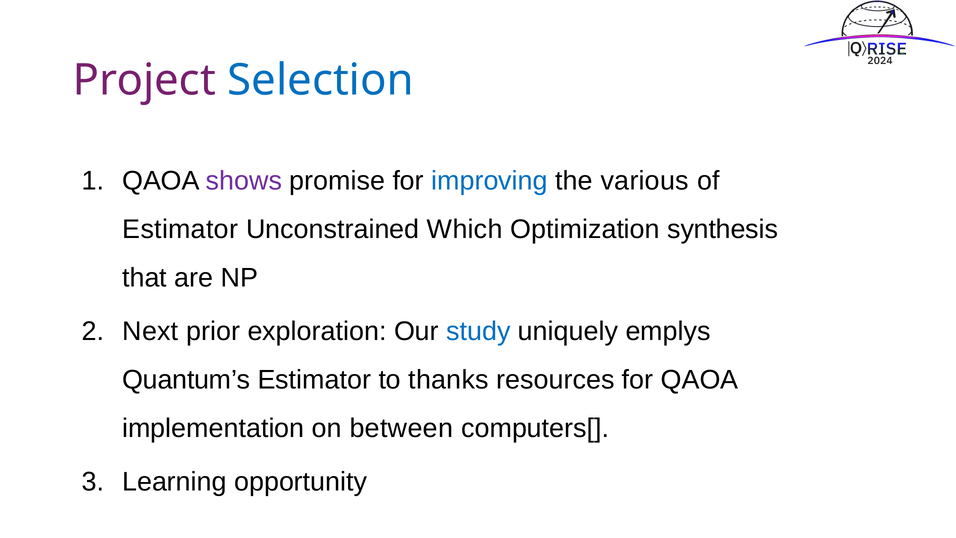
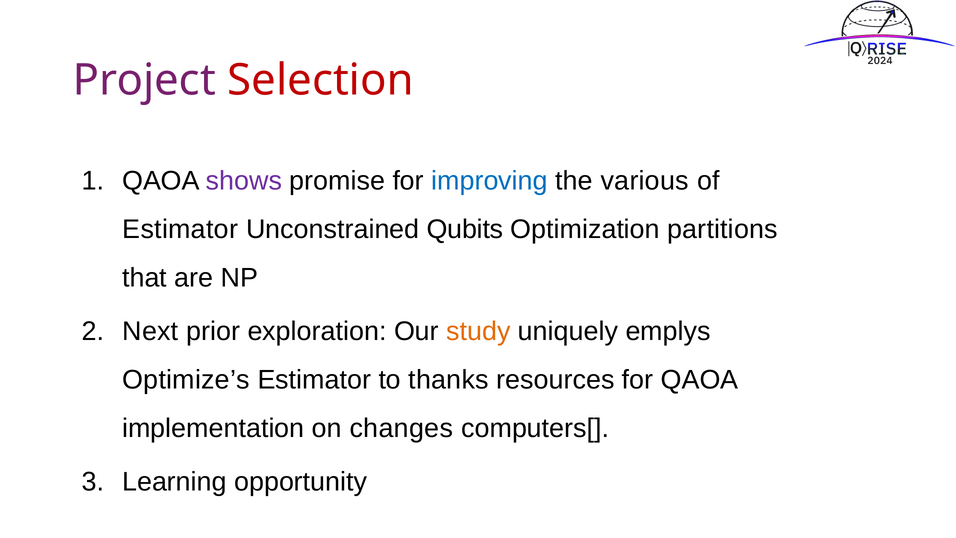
Selection colour: blue -> red (321, 80)
Which: Which -> Qubits (465, 229)
synthesis: synthesis -> partitions (722, 229)
study colour: blue -> orange (478, 331)
Quantum’s: Quantum’s -> Optimize’s (186, 380)
between: between -> changes (401, 428)
